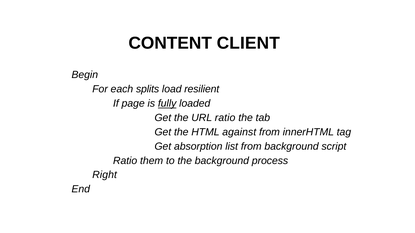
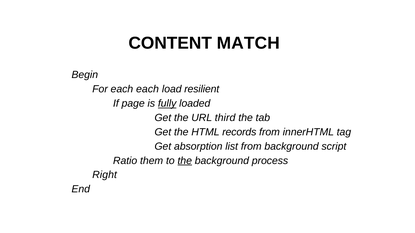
CLIENT: CLIENT -> MATCH (248, 43)
each splits: splits -> each (147, 89)
URL ratio: ratio -> third (225, 118)
against: against -> records (239, 132)
the underline: none -> present (185, 161)
